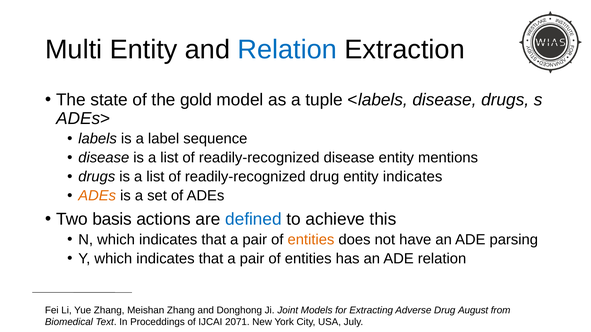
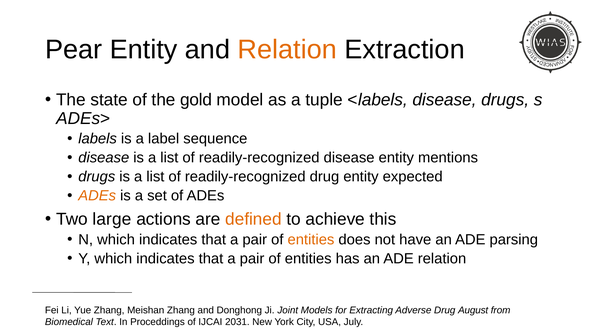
Multi: Multi -> Pear (74, 50)
Relation colour: blue -> orange (287, 50)
entity indicates: indicates -> expected (413, 177)
basis: basis -> large (112, 219)
defined colour: blue -> orange (253, 219)
2071: 2071 -> 2031 (237, 323)
